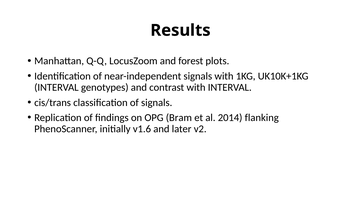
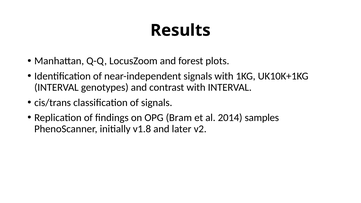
flanking: flanking -> samples (262, 118)
v1.6: v1.6 -> v1.8 (142, 129)
